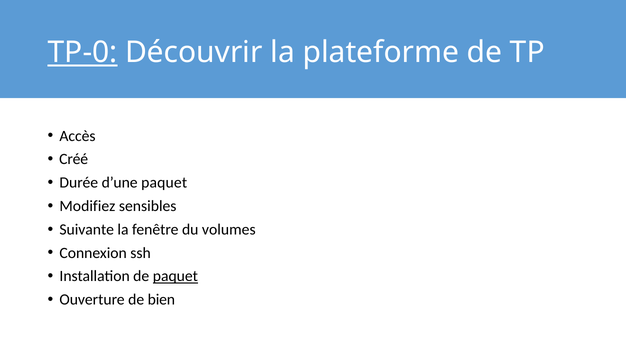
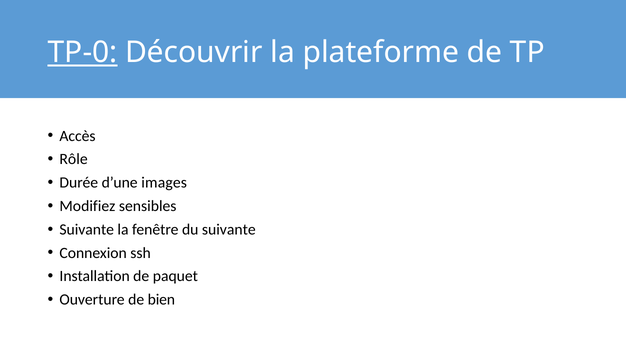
Créé: Créé -> Rôle (74, 159)
d’une paquet: paquet -> images (164, 183)
du volumes: volumes -> suivante (229, 230)
paquet underline: present -> none (175, 276)
